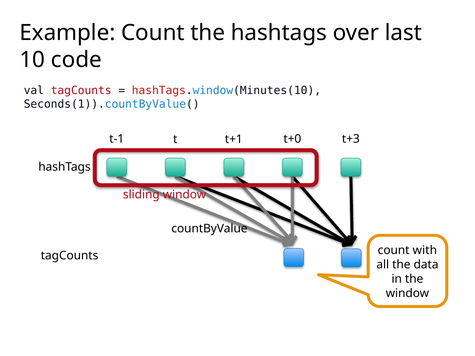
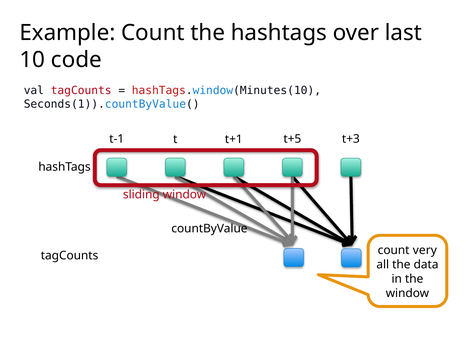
t+0: t+0 -> t+5 (292, 139)
with: with -> very (425, 251)
